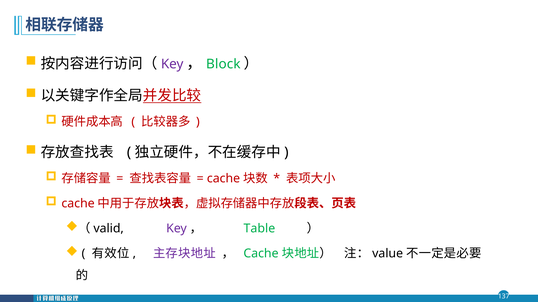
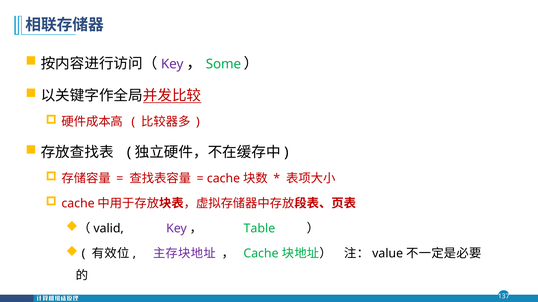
Block: Block -> Some (223, 64)
